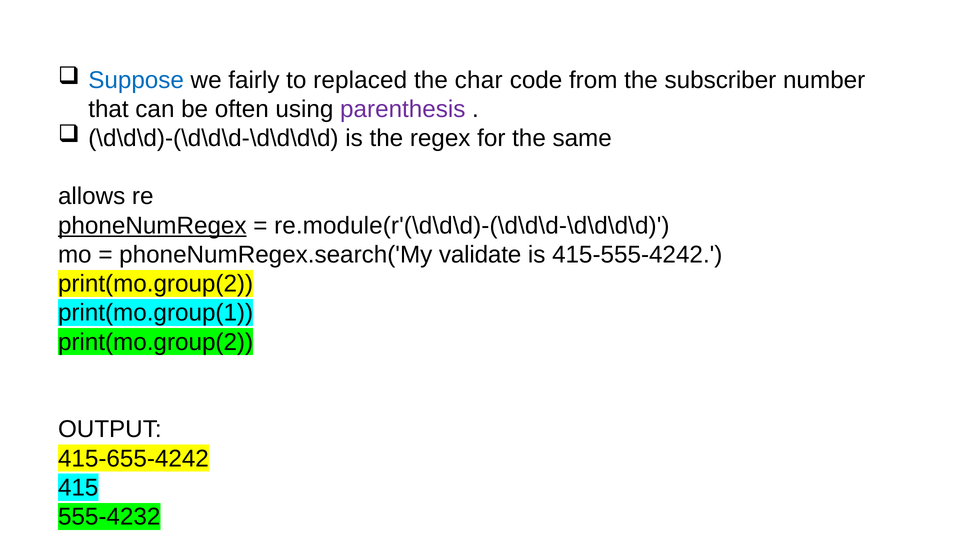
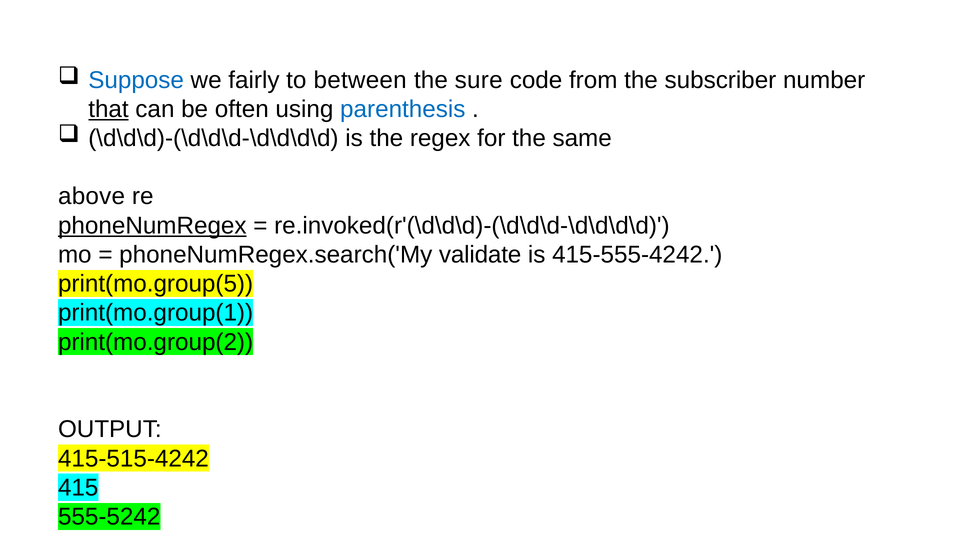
replaced: replaced -> between (360, 80)
char: char -> sure (479, 80)
that underline: none -> present (109, 109)
parenthesis colour: purple -> blue (403, 109)
allows: allows -> above (92, 196)
re.module(r'(\d\d\d)-(\d\d\d-\d\d\d\d: re.module(r'(\d\d\d)-(\d\d\d-\d\d\d\d -> re.invoked(r'(\d\d\d)-(\d\d\d-\d\d\d\d (472, 225)
print(mo.group(2: print(mo.group(2 -> print(mo.group(5 (156, 284)
415-655-4242: 415-655-4242 -> 415-515-4242 (133, 458)
555-4232: 555-4232 -> 555-5242 (109, 516)
